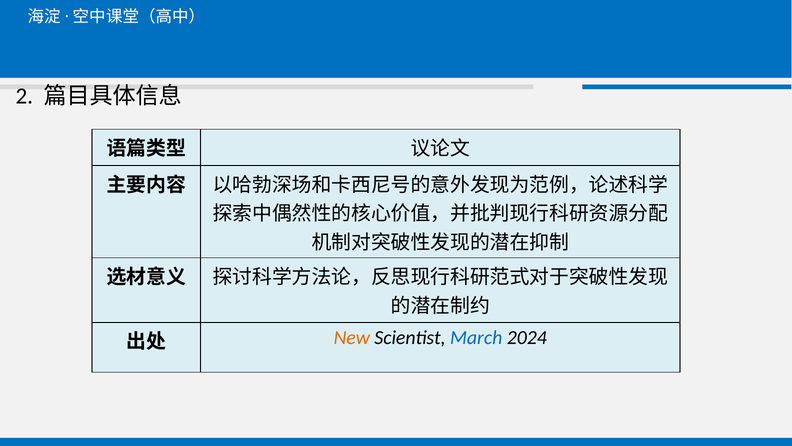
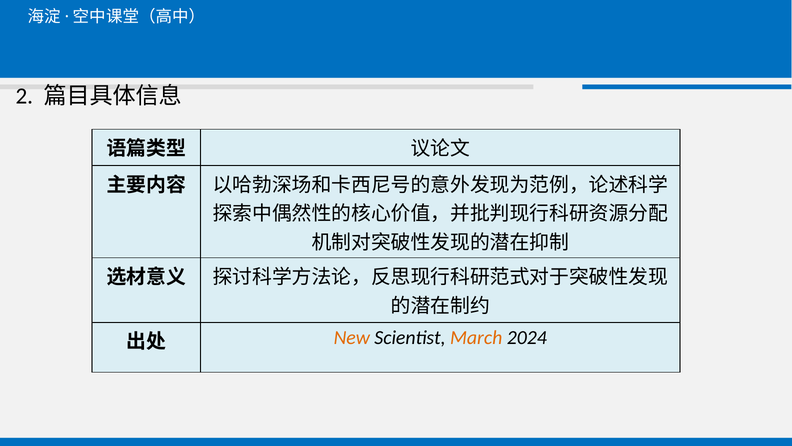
March colour: blue -> orange (476, 337)
